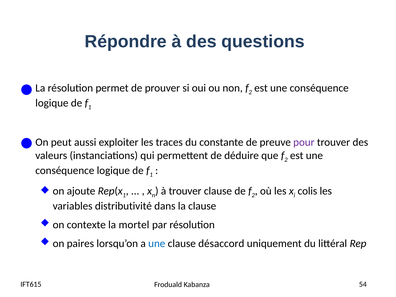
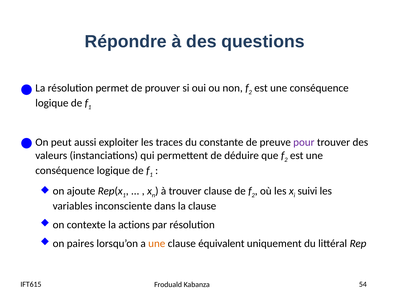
colis: colis -> suivi (307, 191)
distributivité: distributivité -> inconsciente (123, 206)
mortel: mortel -> actions (134, 225)
une colour: blue -> orange (157, 243)
désaccord: désaccord -> équivalent (221, 243)
